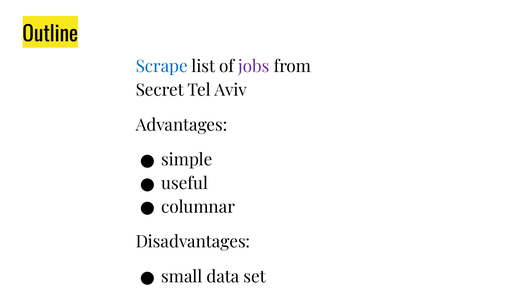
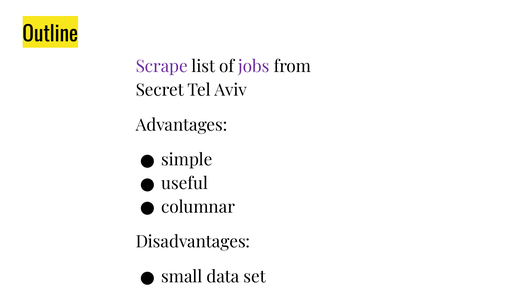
Scrape colour: blue -> purple (162, 67)
